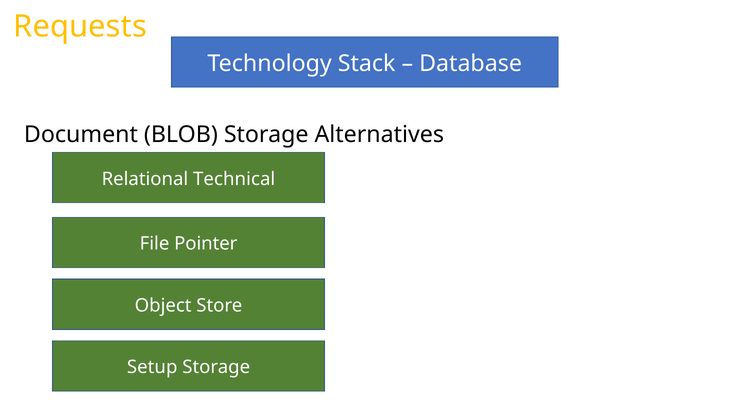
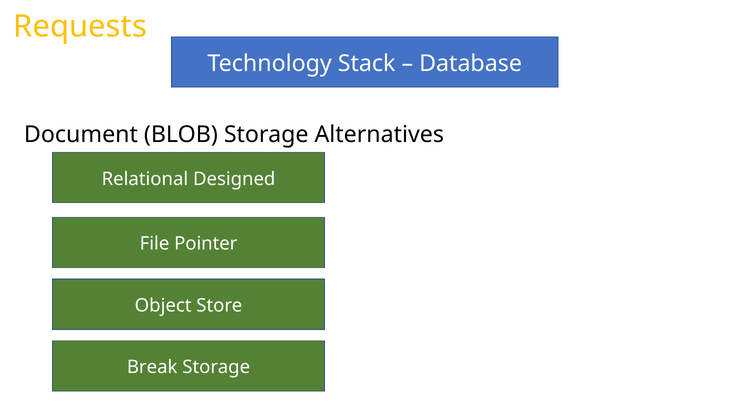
Technical: Technical -> Designed (234, 179)
Setup: Setup -> Break (152, 367)
